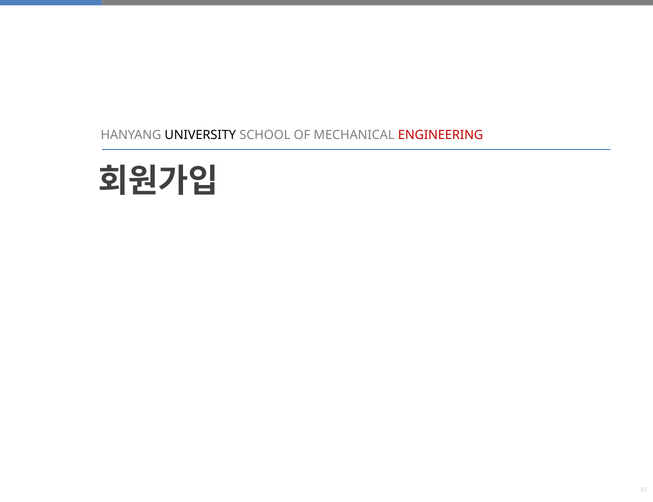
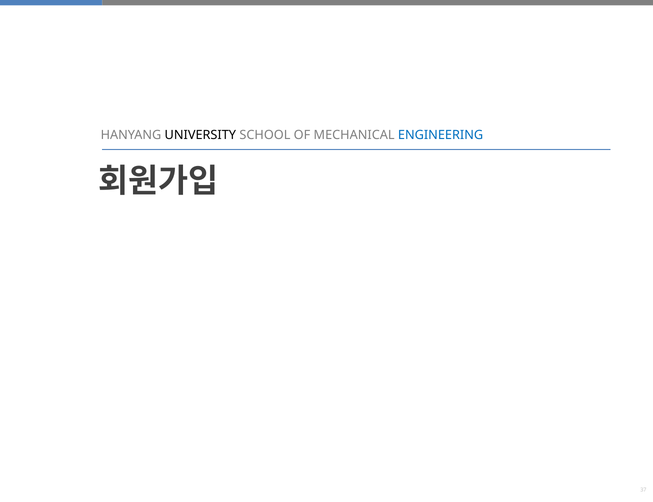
ENGINEERING colour: red -> blue (441, 135)
